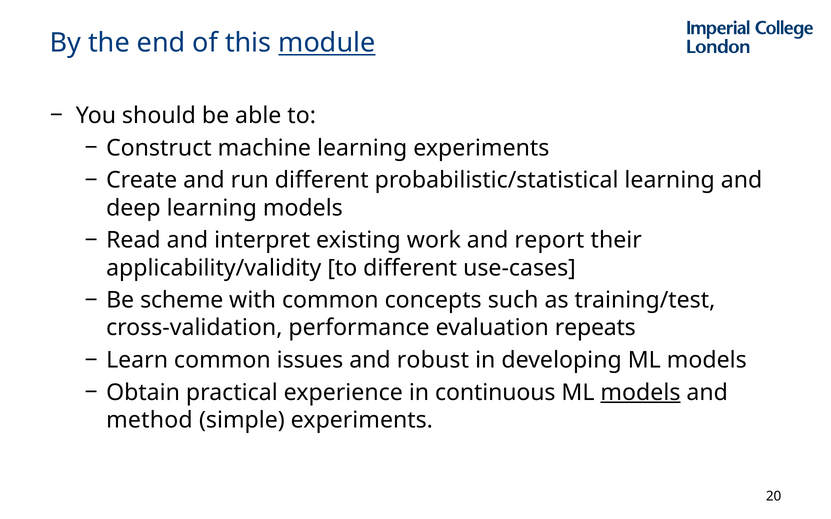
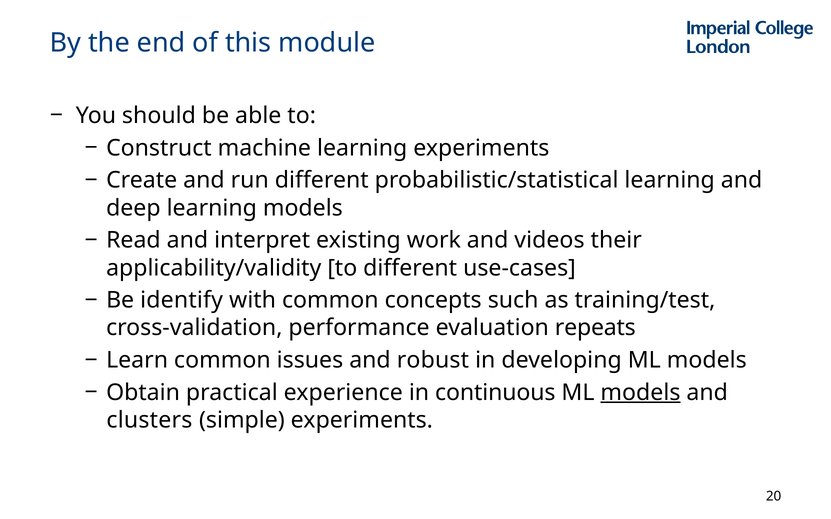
module underline: present -> none (327, 43)
report: report -> videos (549, 240)
scheme: scheme -> identify (182, 300)
method: method -> clusters (149, 420)
